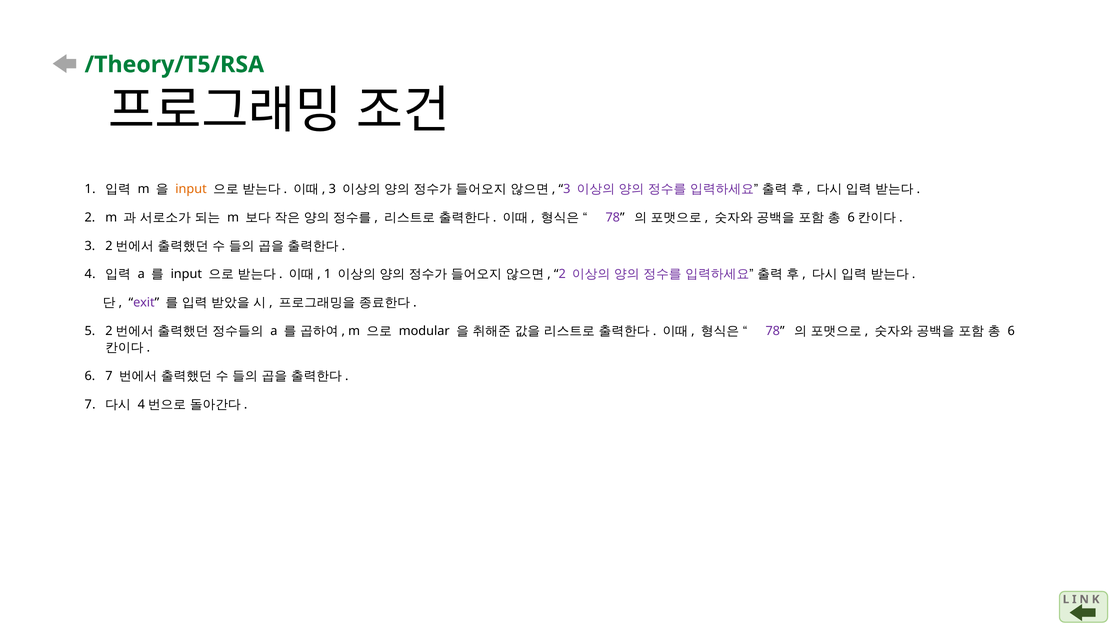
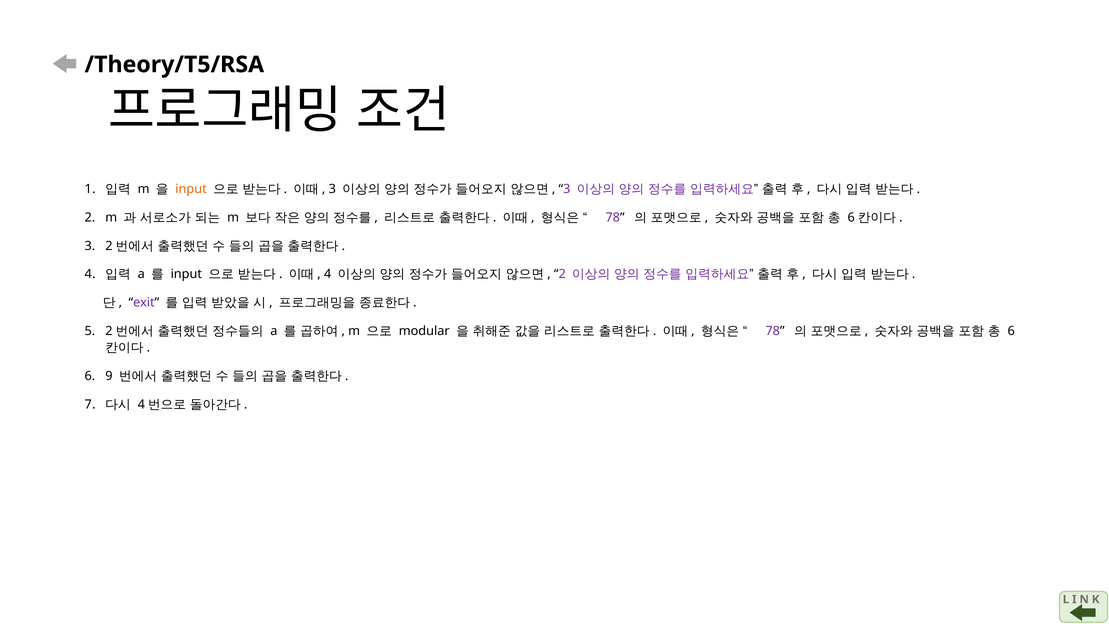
/Theory/T5/RSA colour: green -> black (174, 65)
1: 1 -> 4 (328, 274)
7: 7 -> 9 (109, 376)
